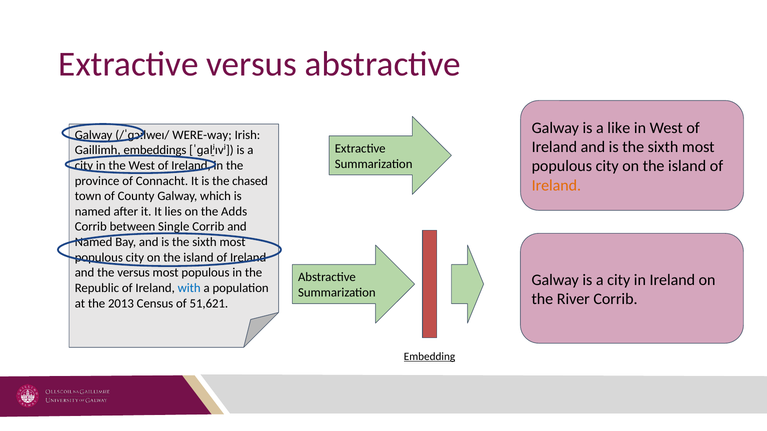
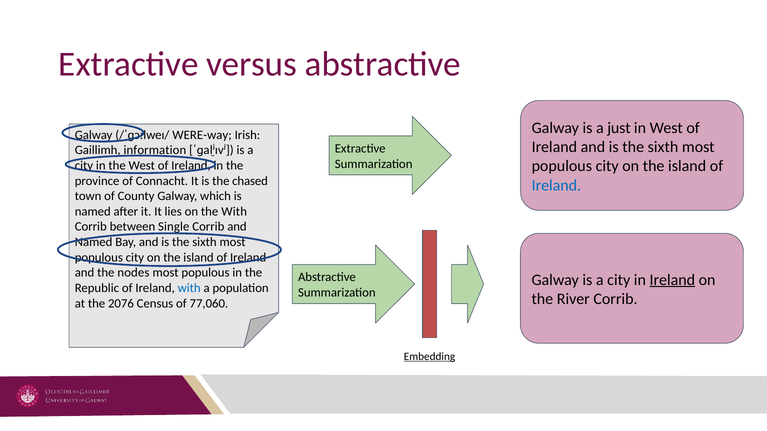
like: like -> just (619, 128)
embeddings: embeddings -> information (155, 150)
Ireland colour: orange -> blue (556, 185)
the Adds: Adds -> With (234, 212)
the versus: versus -> nodes (133, 273)
Ireland underline: none -> present (672, 280)
2013: 2013 -> 2076 (121, 304)
51,621: 51,621 -> 77,060 (209, 304)
